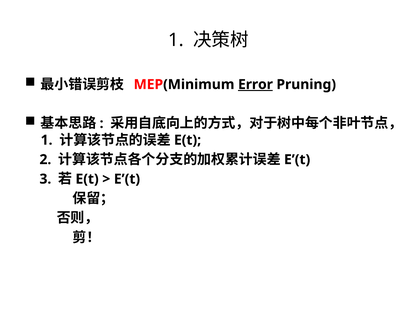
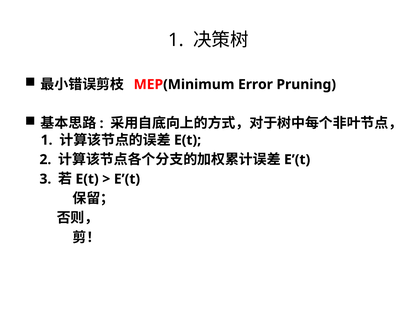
Error underline: present -> none (255, 84)
